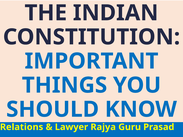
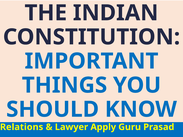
Rajya: Rajya -> Apply (103, 127)
